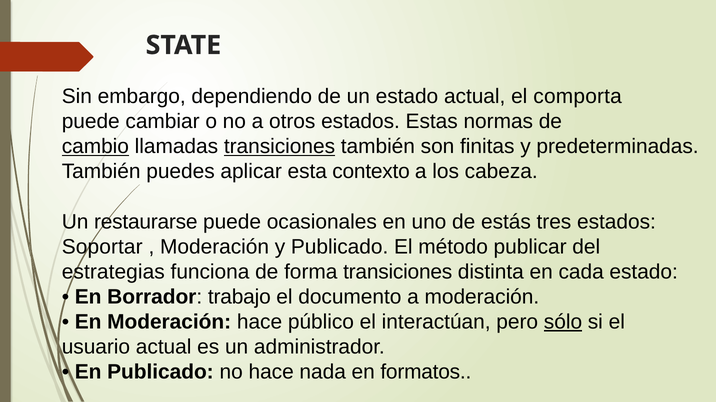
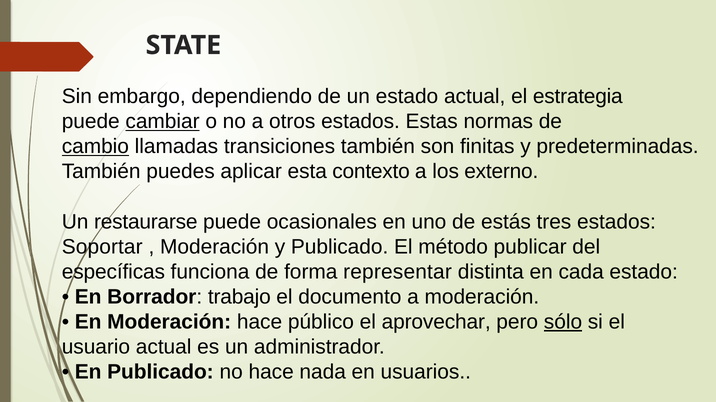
comporta: comporta -> estrategia (578, 97)
cambiar underline: none -> present (163, 122)
transiciones underline: present -> none (279, 147)
cabeza: cabeza -> externo (501, 172)
estrategias: estrategias -> específicas (113, 272)
forma transiciones: transiciones -> representar (398, 272)
interactúan: interactúan -> aprovechar (436, 322)
formatos: formatos -> usuarios (426, 373)
